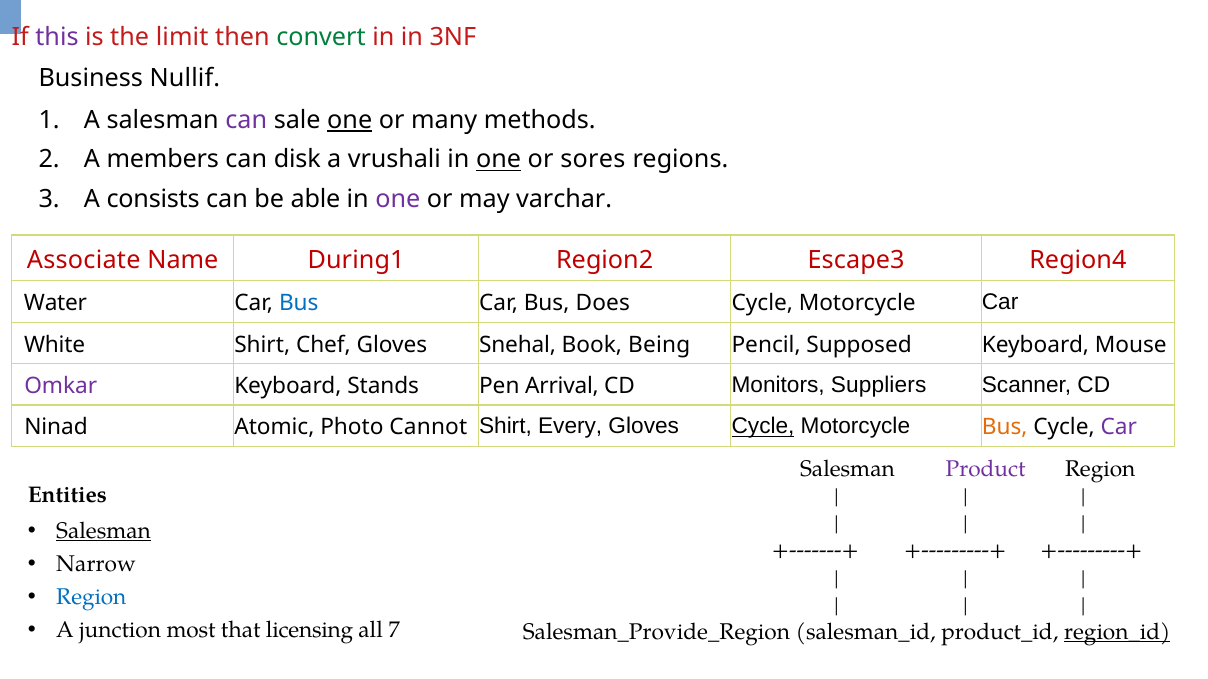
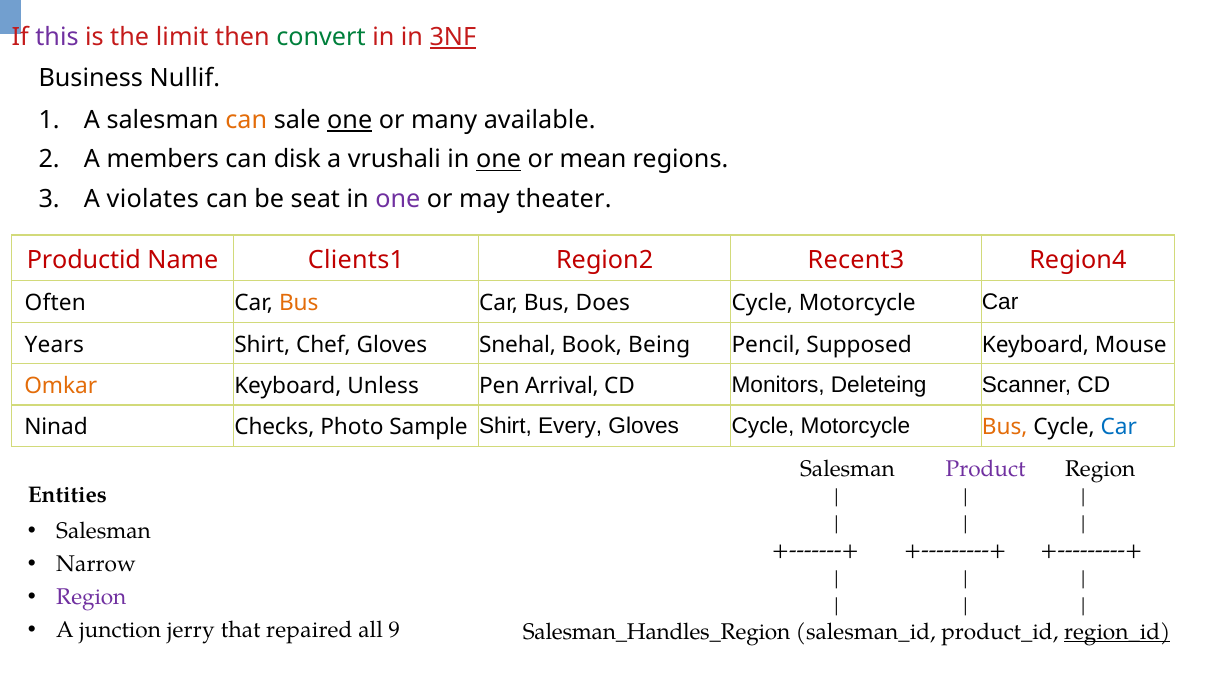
3NF underline: none -> present (453, 37)
can colour: purple -> orange (246, 120)
methods: methods -> available (540, 120)
sores: sores -> mean (593, 160)
consists: consists -> violates (153, 199)
able: able -> seat (315, 199)
varchar: varchar -> theater (564, 199)
Associate: Associate -> Productid (84, 260)
During1: During1 -> Clients1 (356, 260)
Escape3: Escape3 -> Recent3 (856, 260)
Water: Water -> Often (55, 303)
Bus colour: blue -> orange (299, 303)
White: White -> Years (54, 345)
Omkar colour: purple -> orange (61, 386)
Stands: Stands -> Unless (383, 386)
Suppliers: Suppliers -> Deleteing (879, 385)
Atomic: Atomic -> Checks (274, 428)
Cannot: Cannot -> Sample (429, 428)
Cycle underline: present -> none (763, 427)
Car colour: purple -> blue (1119, 428)
Salesman underline: present -> none (104, 531)
Region colour: blue -> purple (91, 598)
most: most -> jerry (191, 631)
licensing: licensing -> repaired (309, 631)
7: 7 -> 9 (394, 631)
Salesman_Provide_Region: Salesman_Provide_Region -> Salesman_Handles_Region (657, 632)
